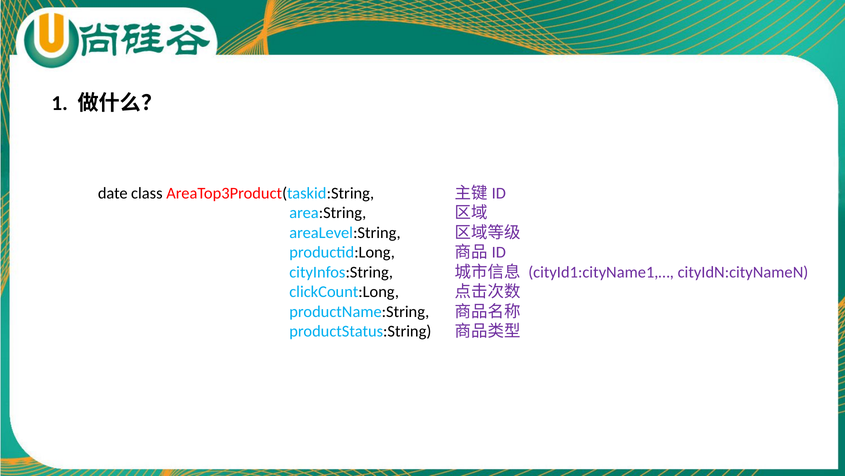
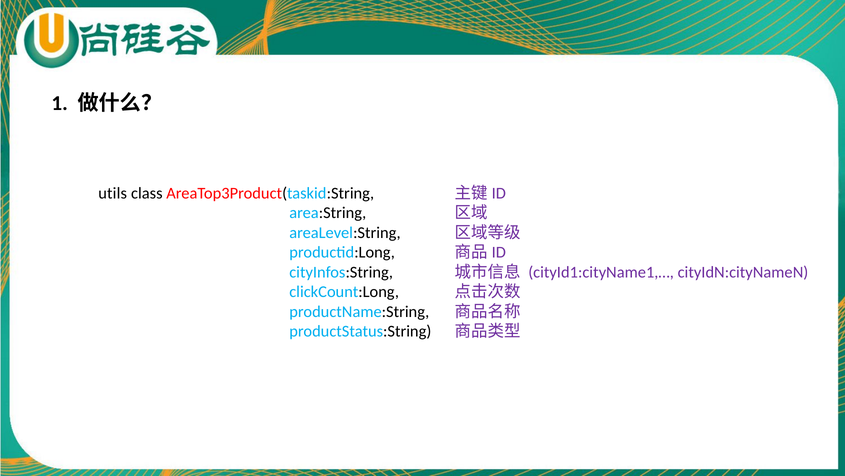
date: date -> utils (113, 193)
